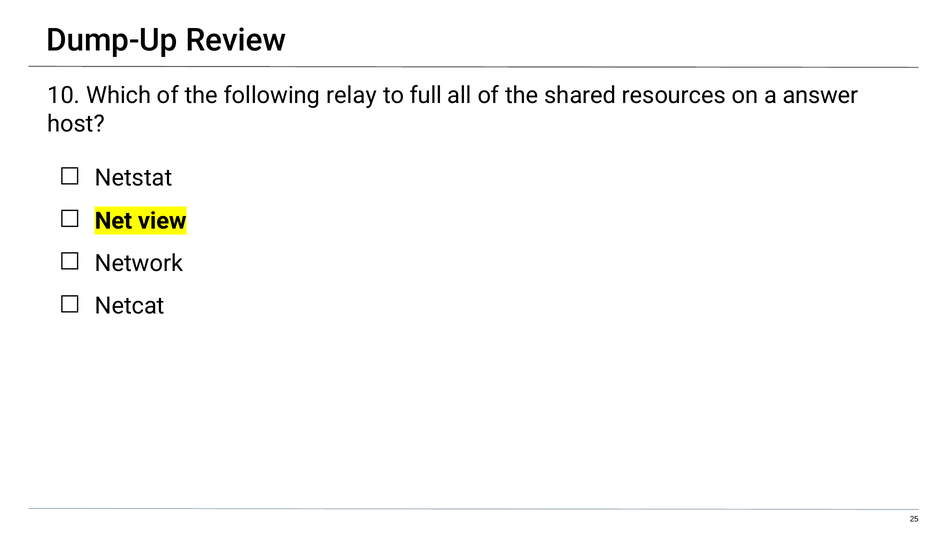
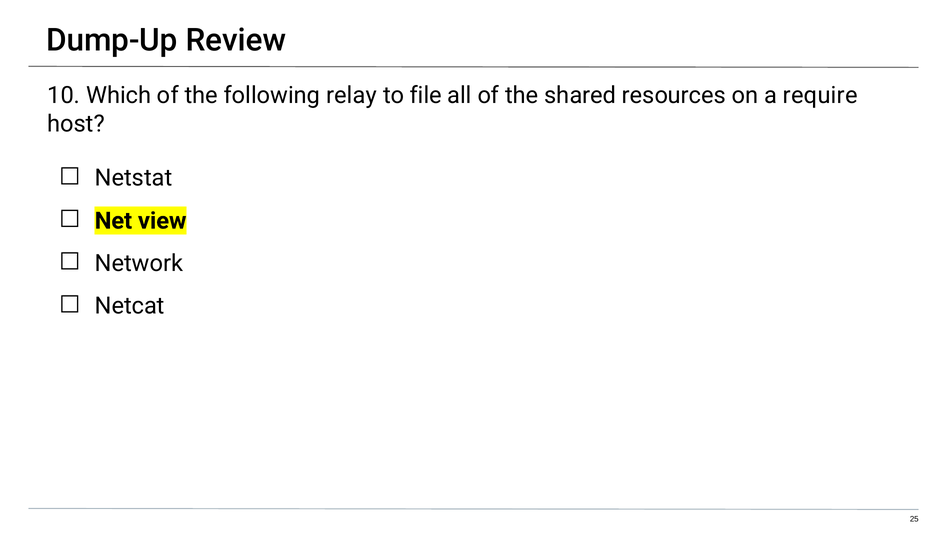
full: full -> file (426, 95)
answer: answer -> require (820, 95)
